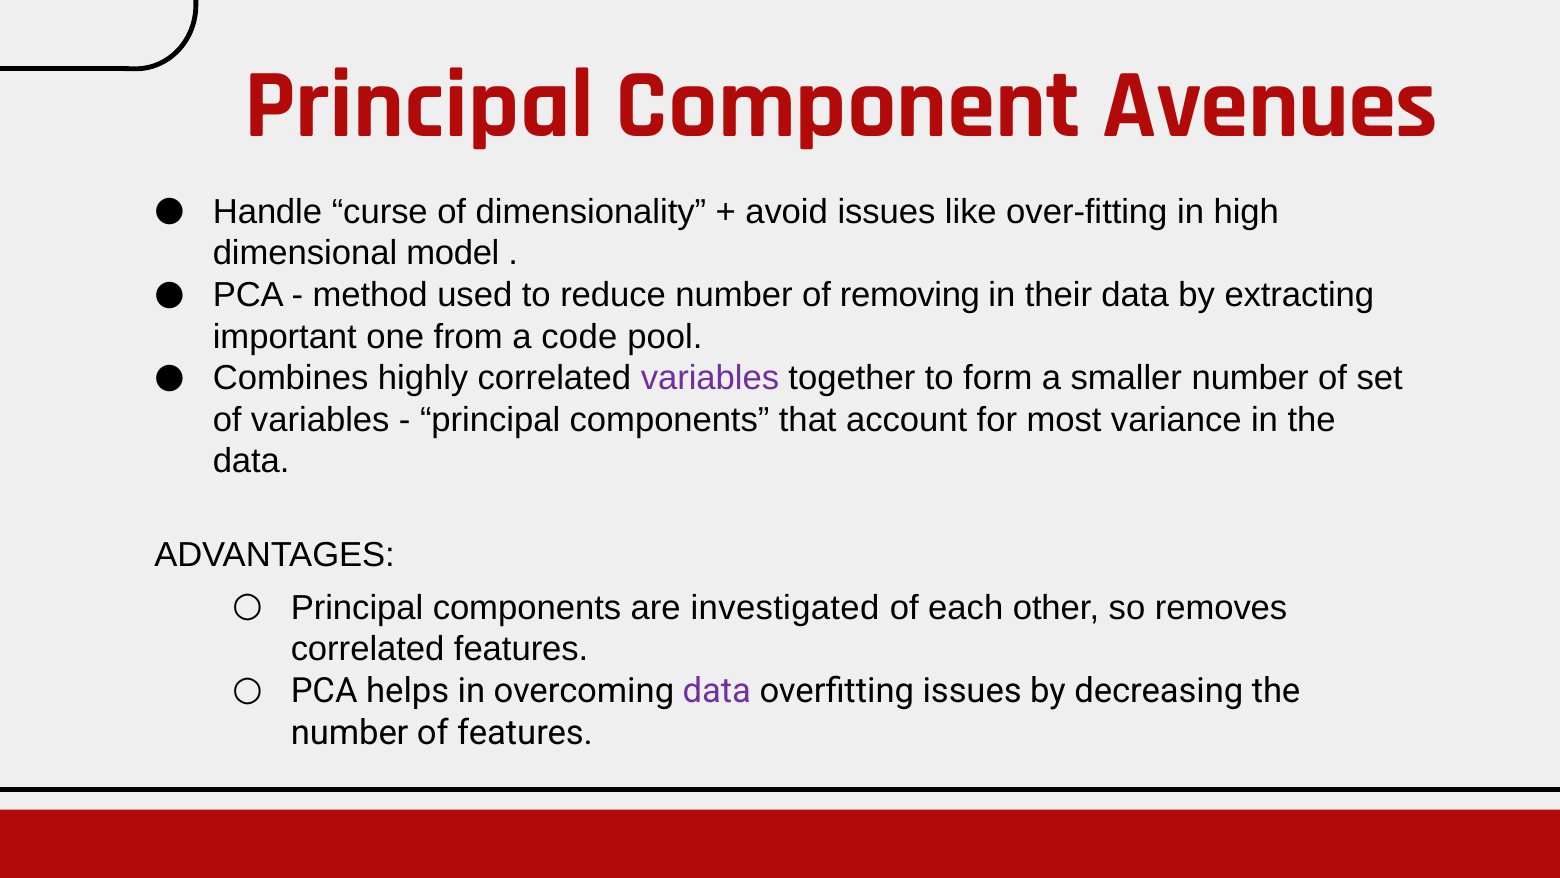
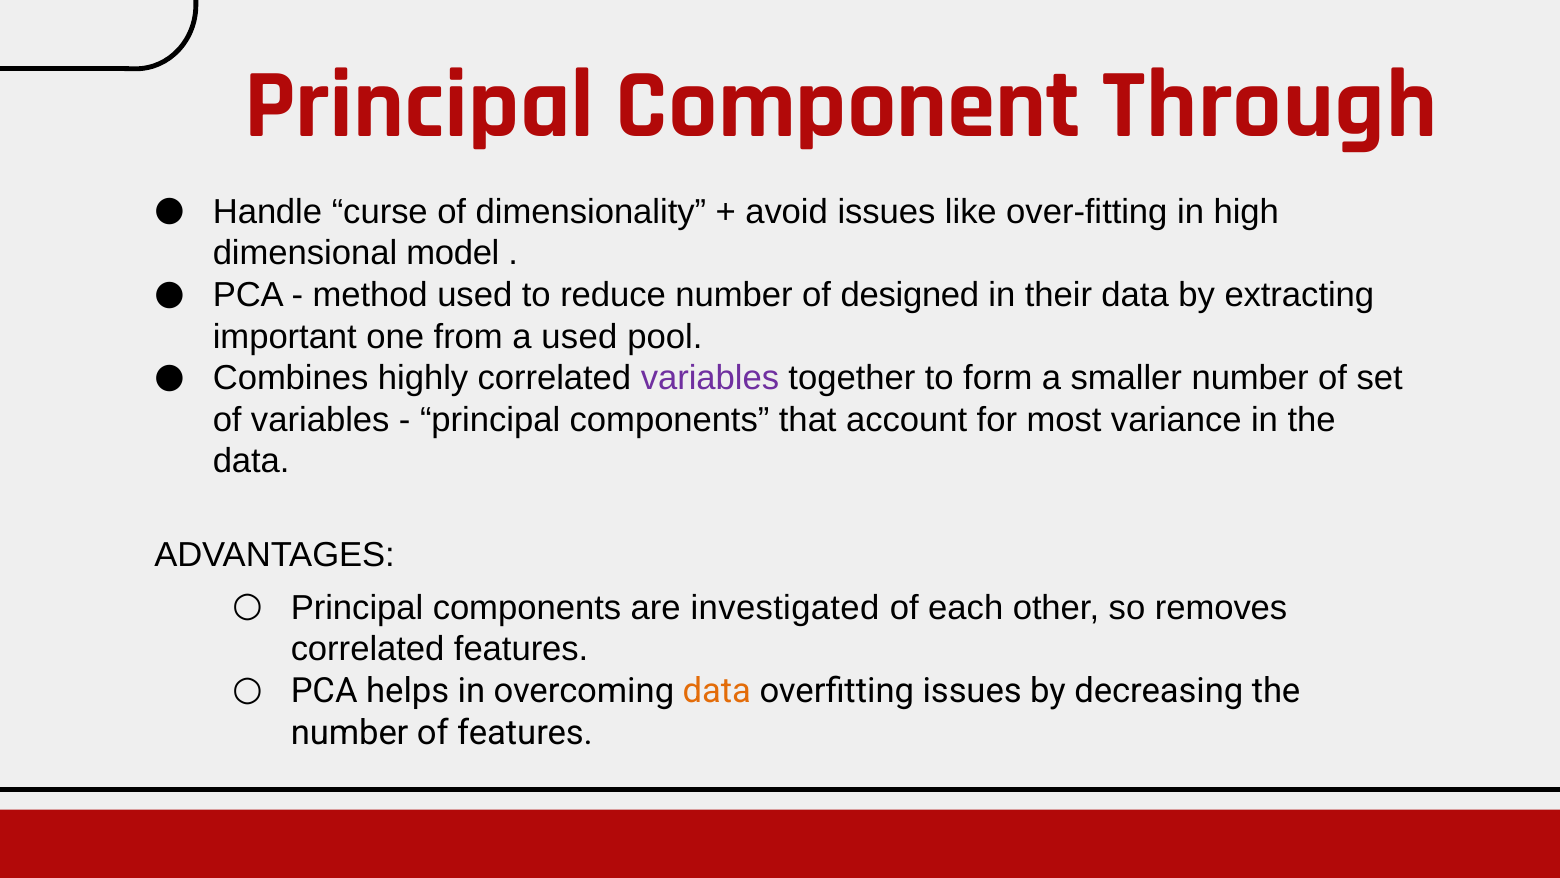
Avenues: Avenues -> Through (1270, 105)
removing: removing -> designed (910, 295)
a code: code -> used (579, 336)
data colour: purple -> orange (717, 691)
